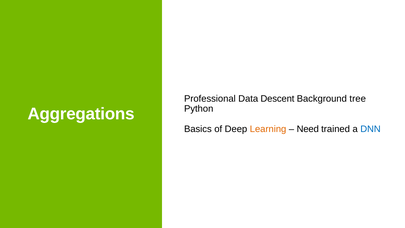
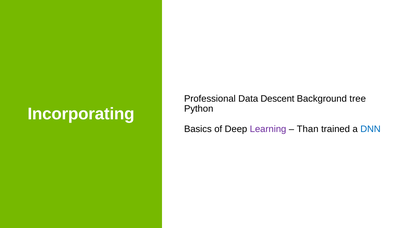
Aggregations: Aggregations -> Incorporating (81, 114)
Learning colour: orange -> purple (268, 129)
Need: Need -> Than (308, 129)
